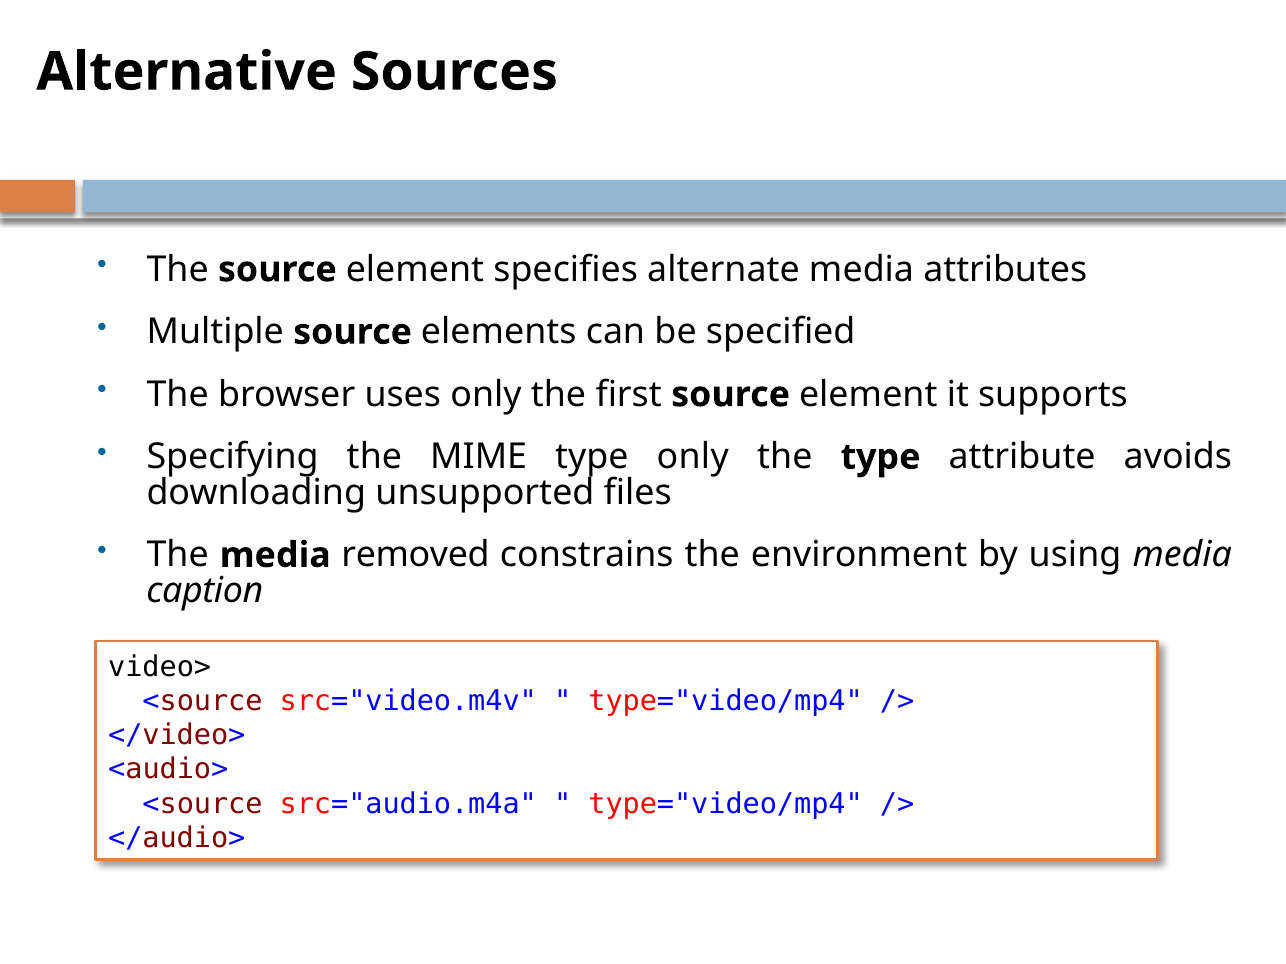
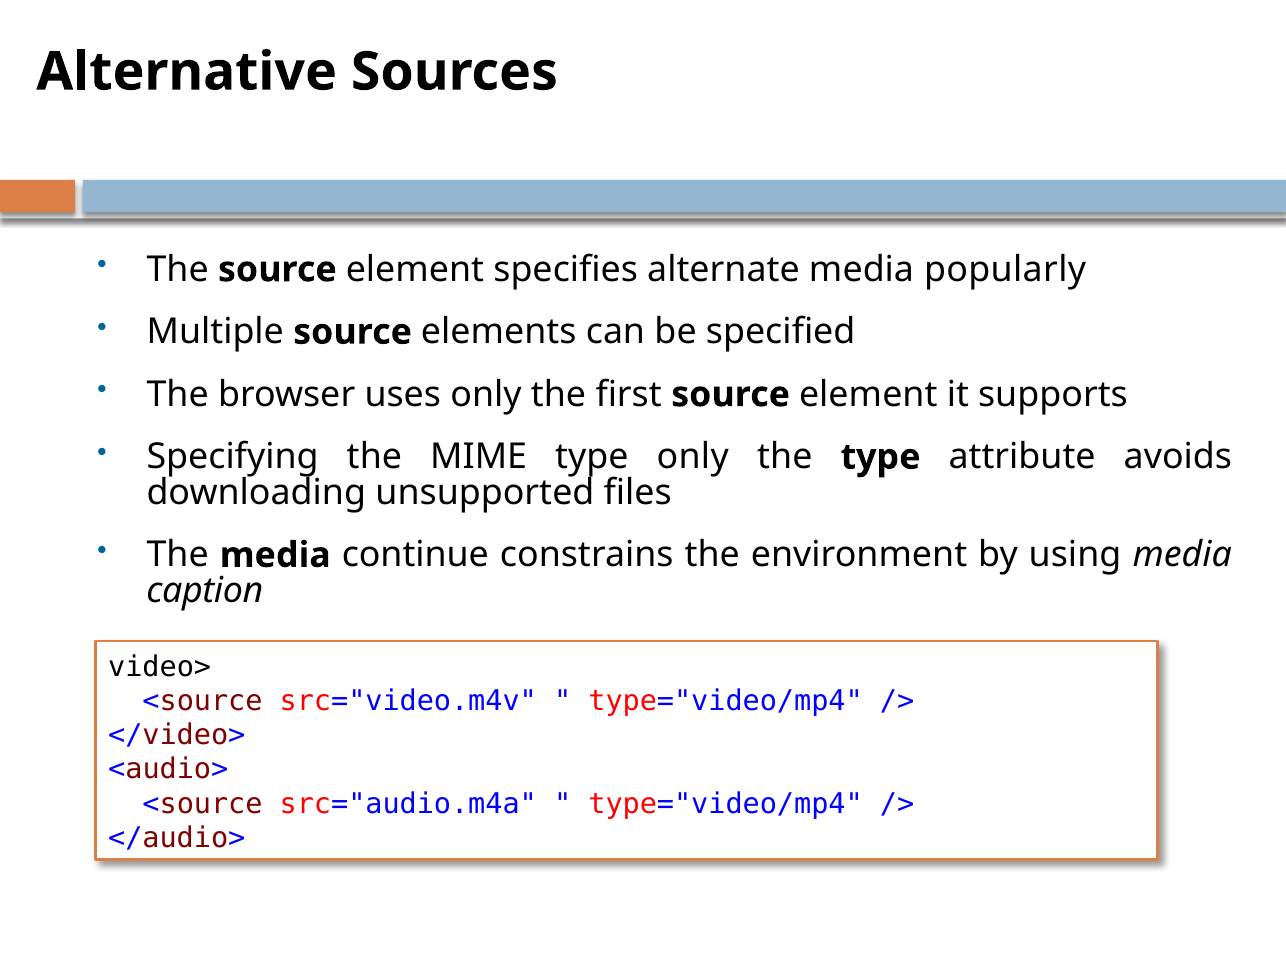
attributes: attributes -> popularly (1005, 270)
removed: removed -> continue (415, 555)
